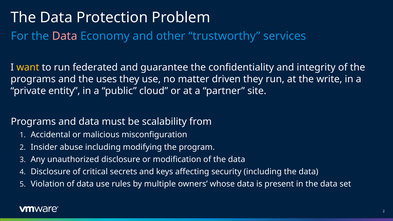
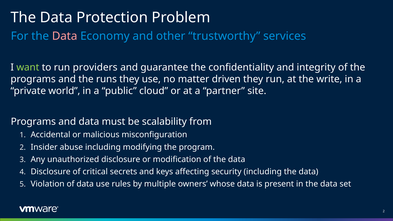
want colour: yellow -> light green (28, 67)
federated: federated -> providers (95, 67)
uses: uses -> runs (106, 79)
entity: entity -> world (64, 91)
